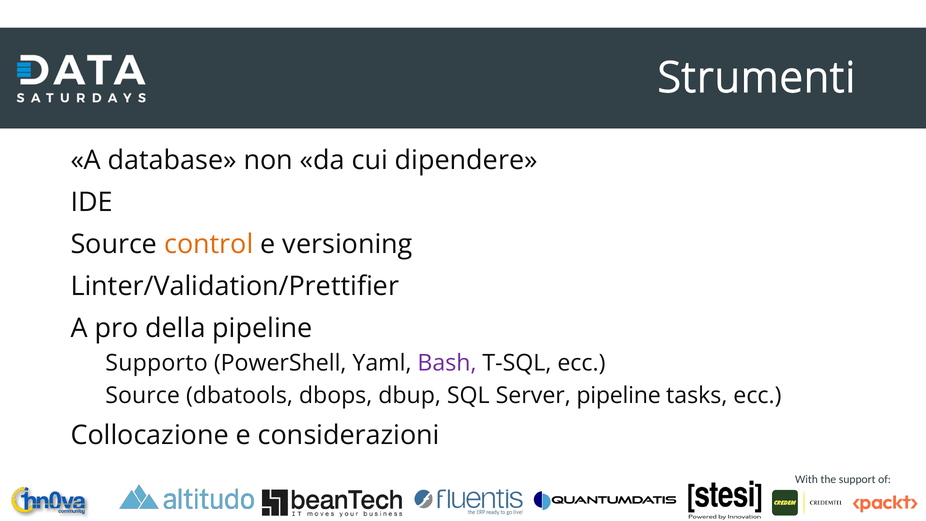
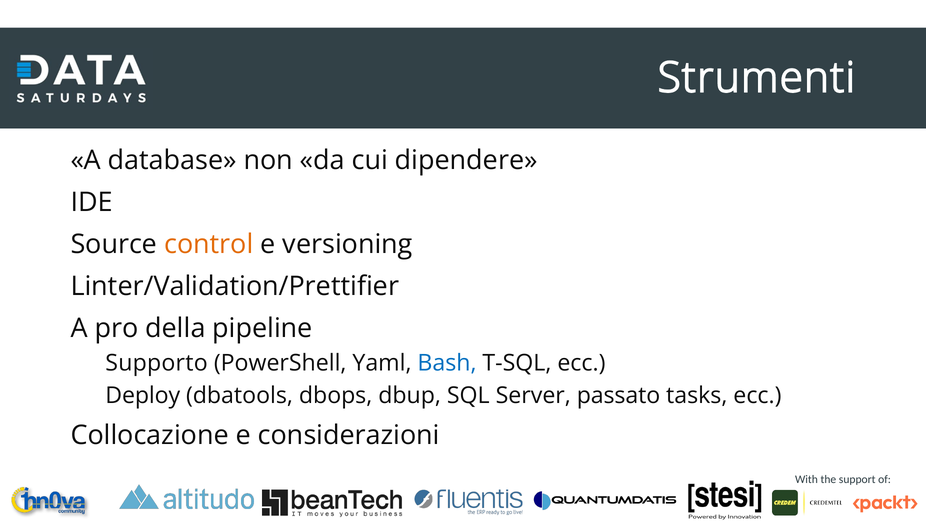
Bash colour: purple -> blue (447, 363)
Source: Source -> Deploy (143, 395)
Server pipeline: pipeline -> passato (619, 395)
